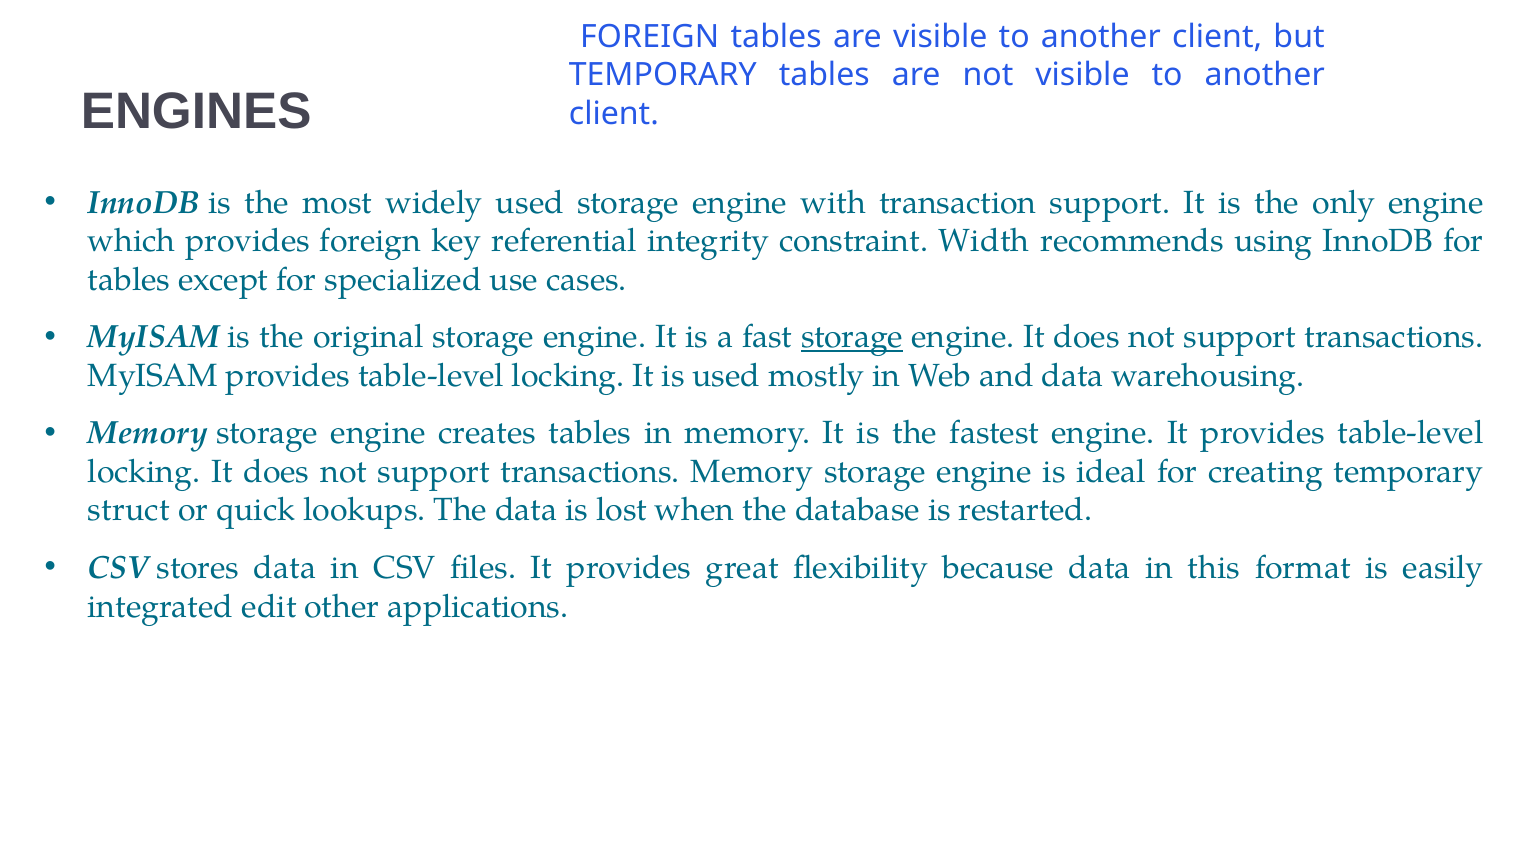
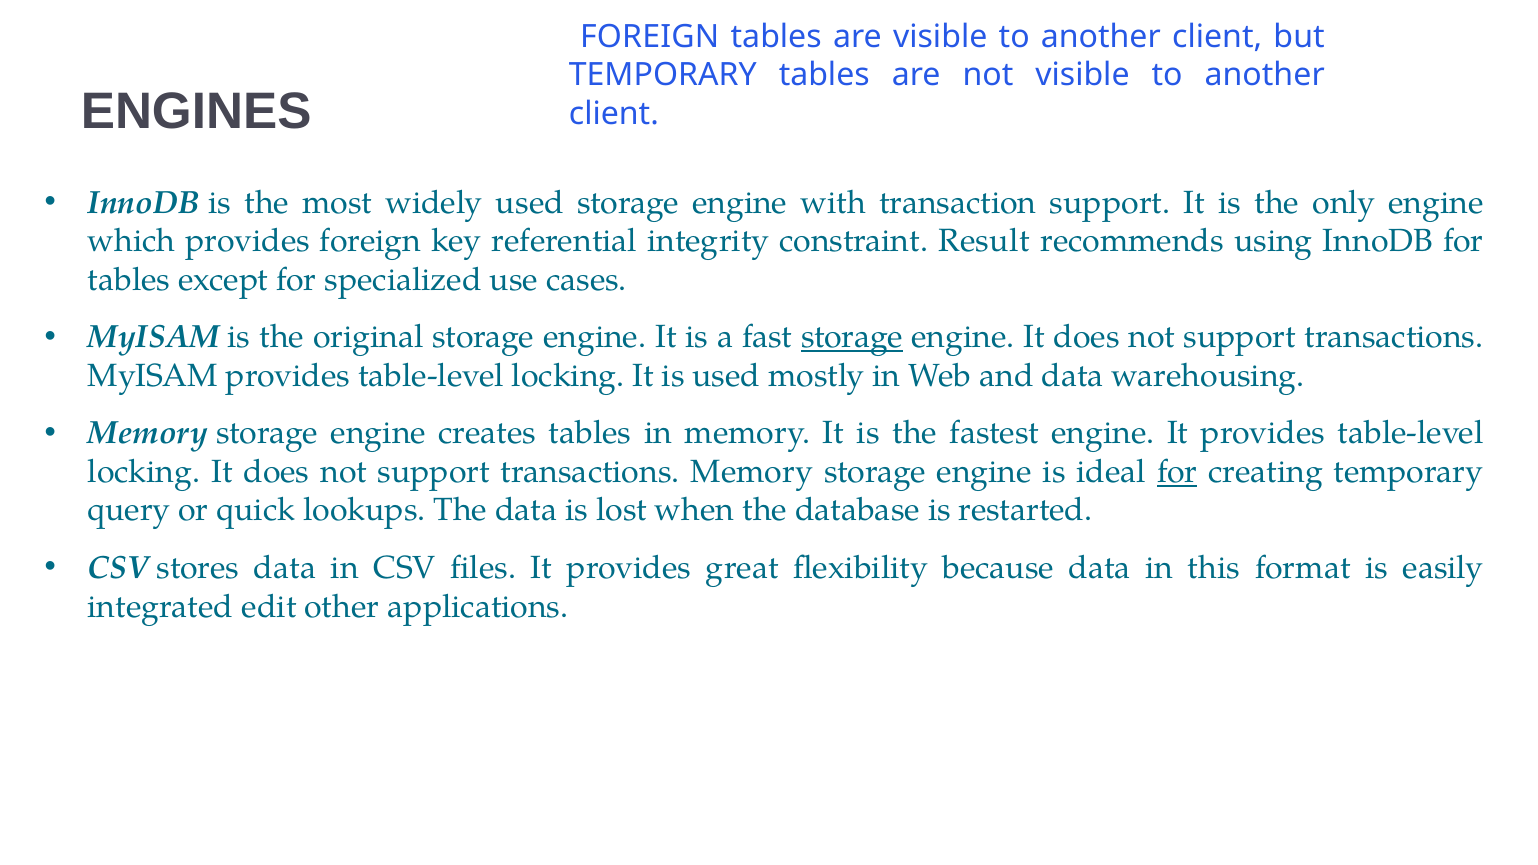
Width: Width -> Result (984, 241)
for underline: none -> present (1177, 472)
struct: struct -> query (129, 510)
